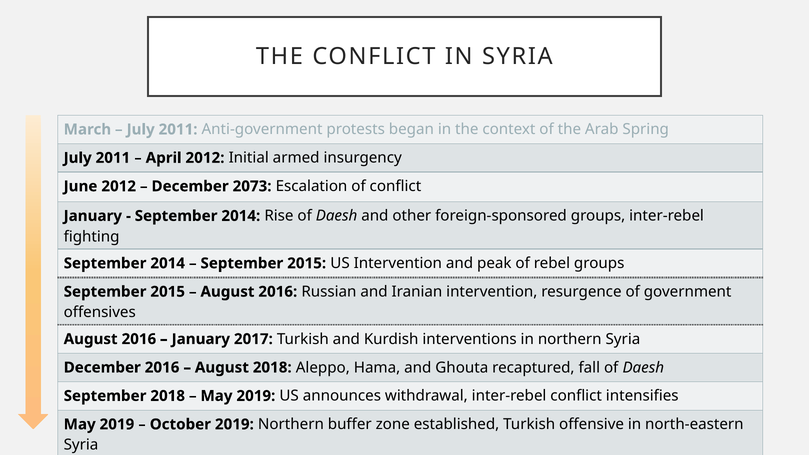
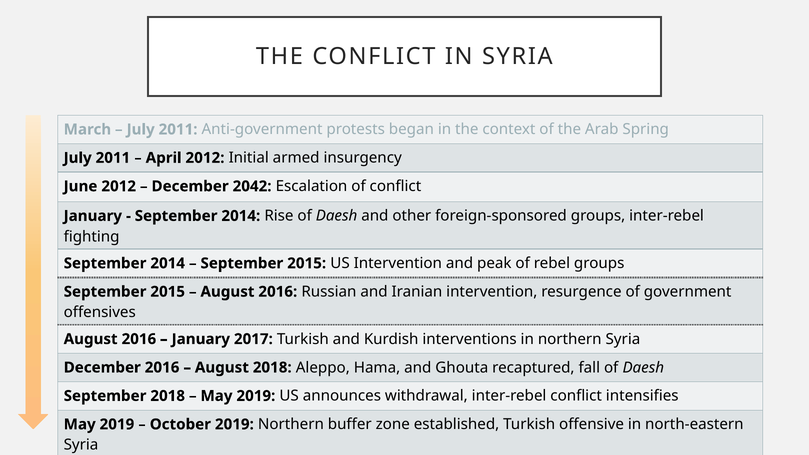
2073: 2073 -> 2042 (252, 186)
